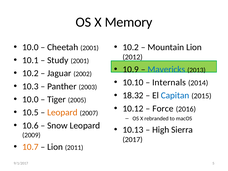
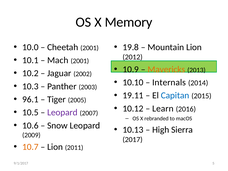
10.2: 10.2 -> 19.8 (131, 47)
Study: Study -> Mach (58, 60)
Mavericks colour: blue -> orange (166, 69)
18.32: 18.32 -> 19.11 (133, 95)
10.0: 10.0 -> 96.1 (30, 99)
Force: Force -> Learn (163, 109)
Leopard colour: orange -> purple (62, 112)
